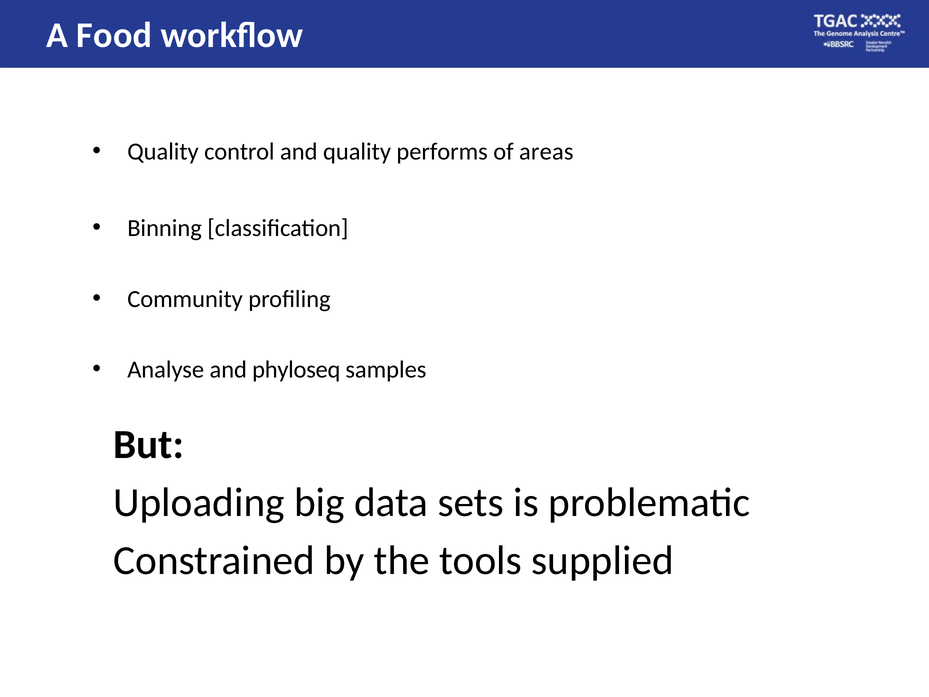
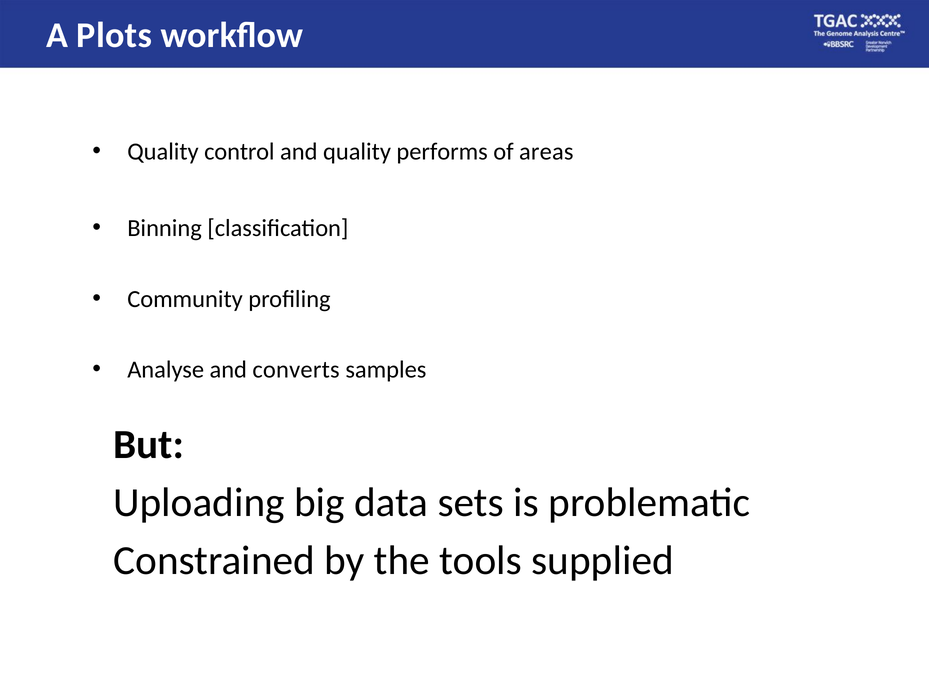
Food: Food -> Plots (114, 36)
phyloseq: phyloseq -> converts (296, 370)
